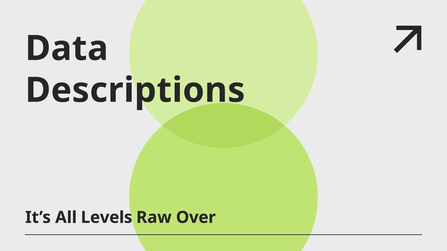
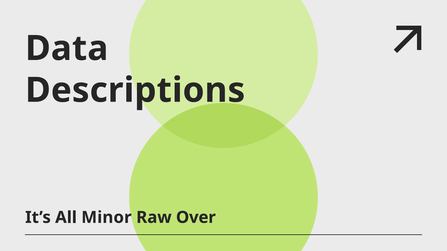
Levels: Levels -> Minor (106, 218)
